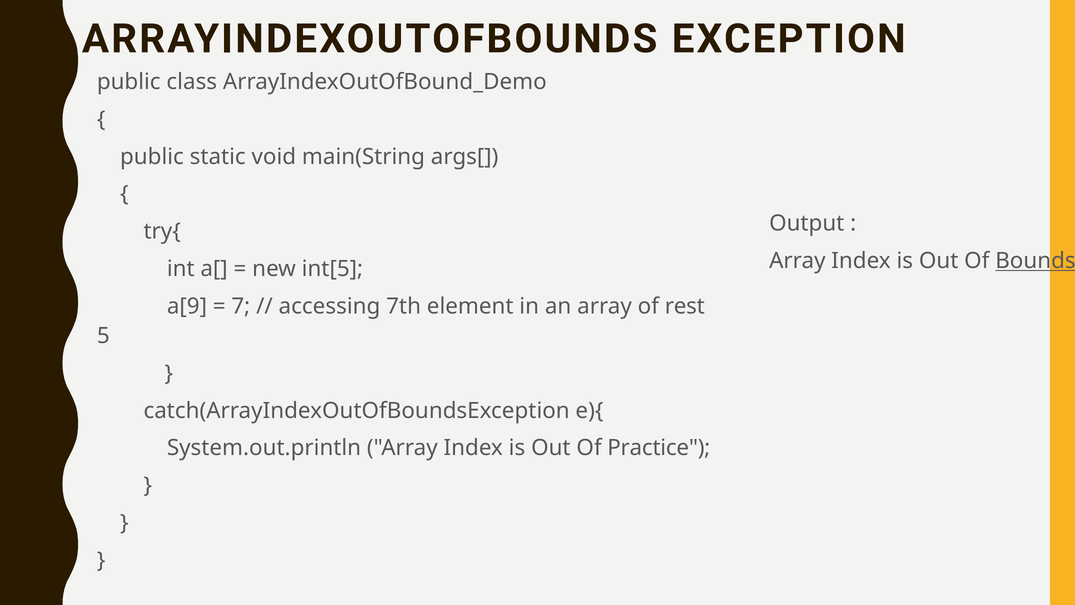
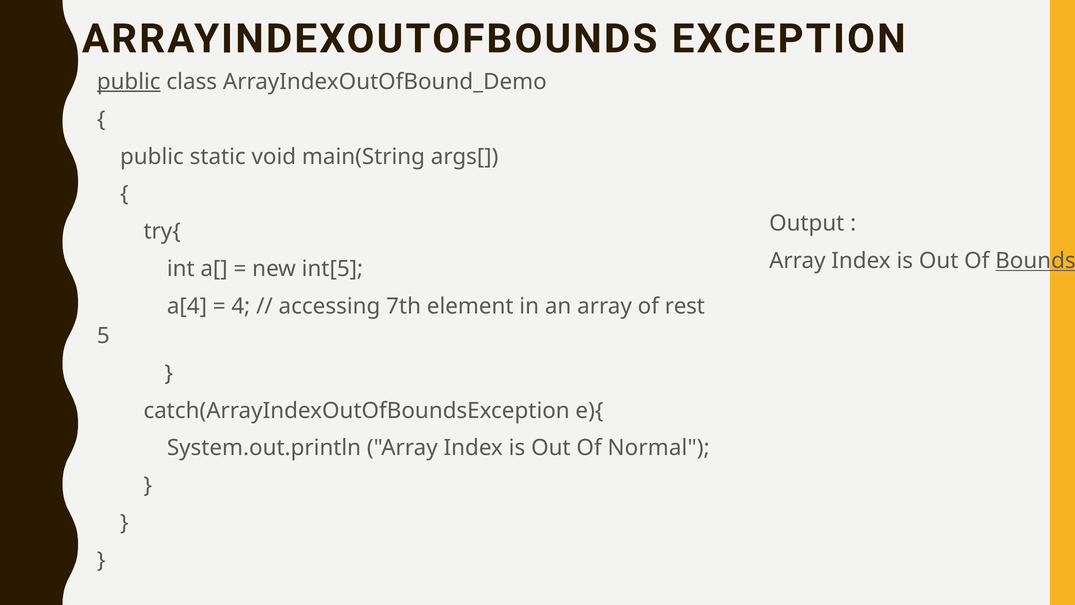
public underline: none -> present (129, 82)
a[9: a[9 -> a[4 (187, 306)
7: 7 -> 4 (241, 306)
Practice: Practice -> Normal (659, 448)
